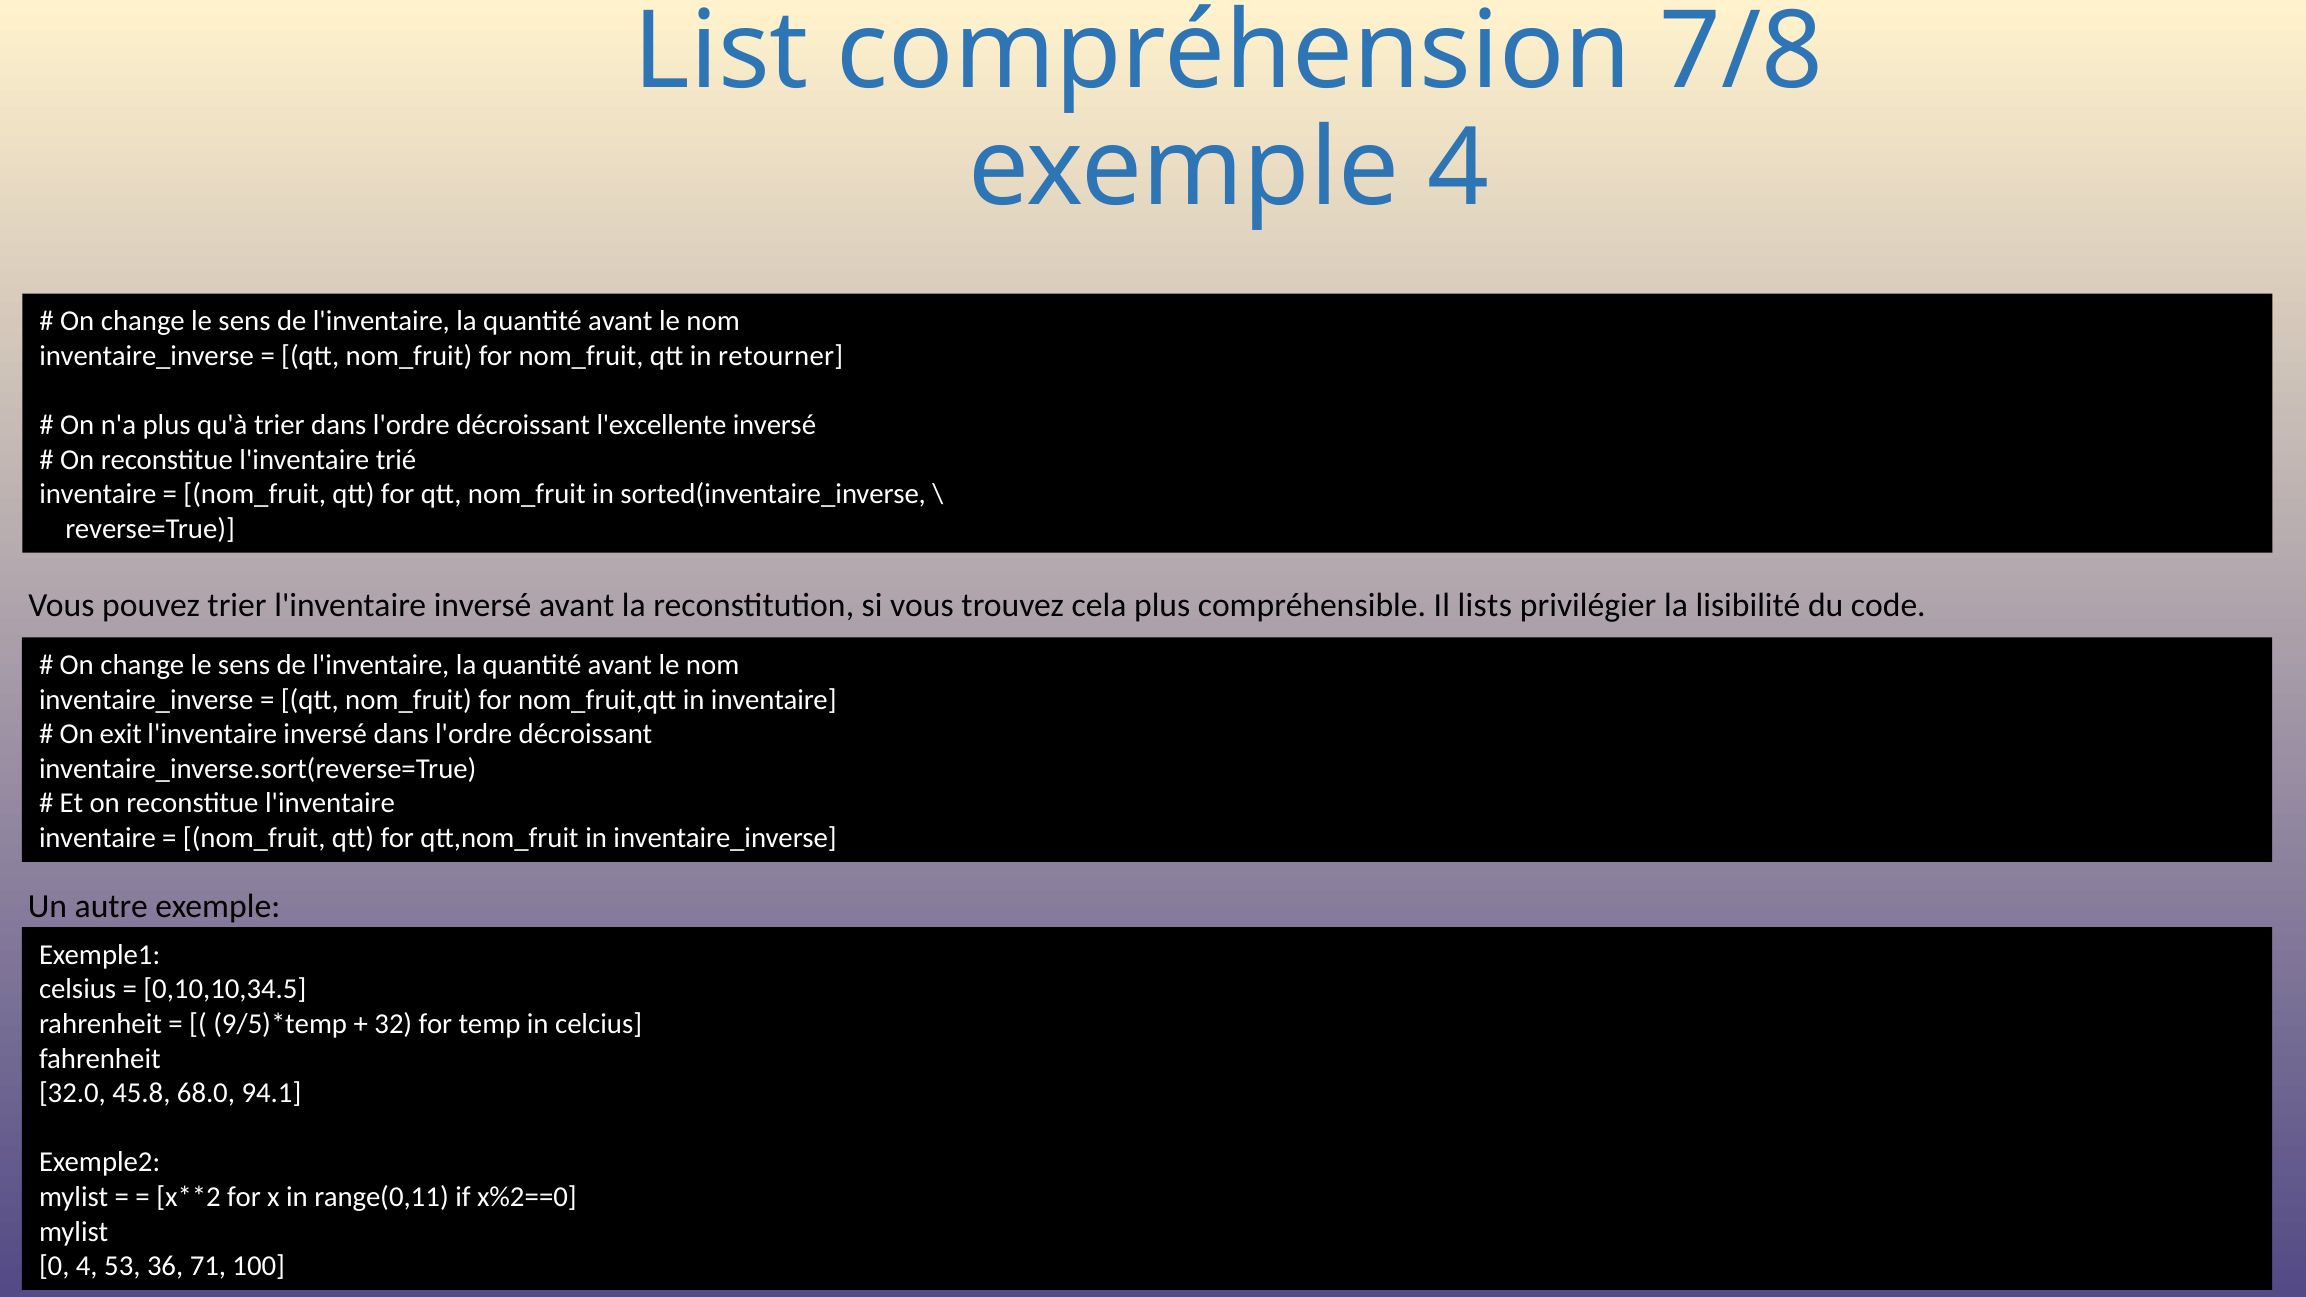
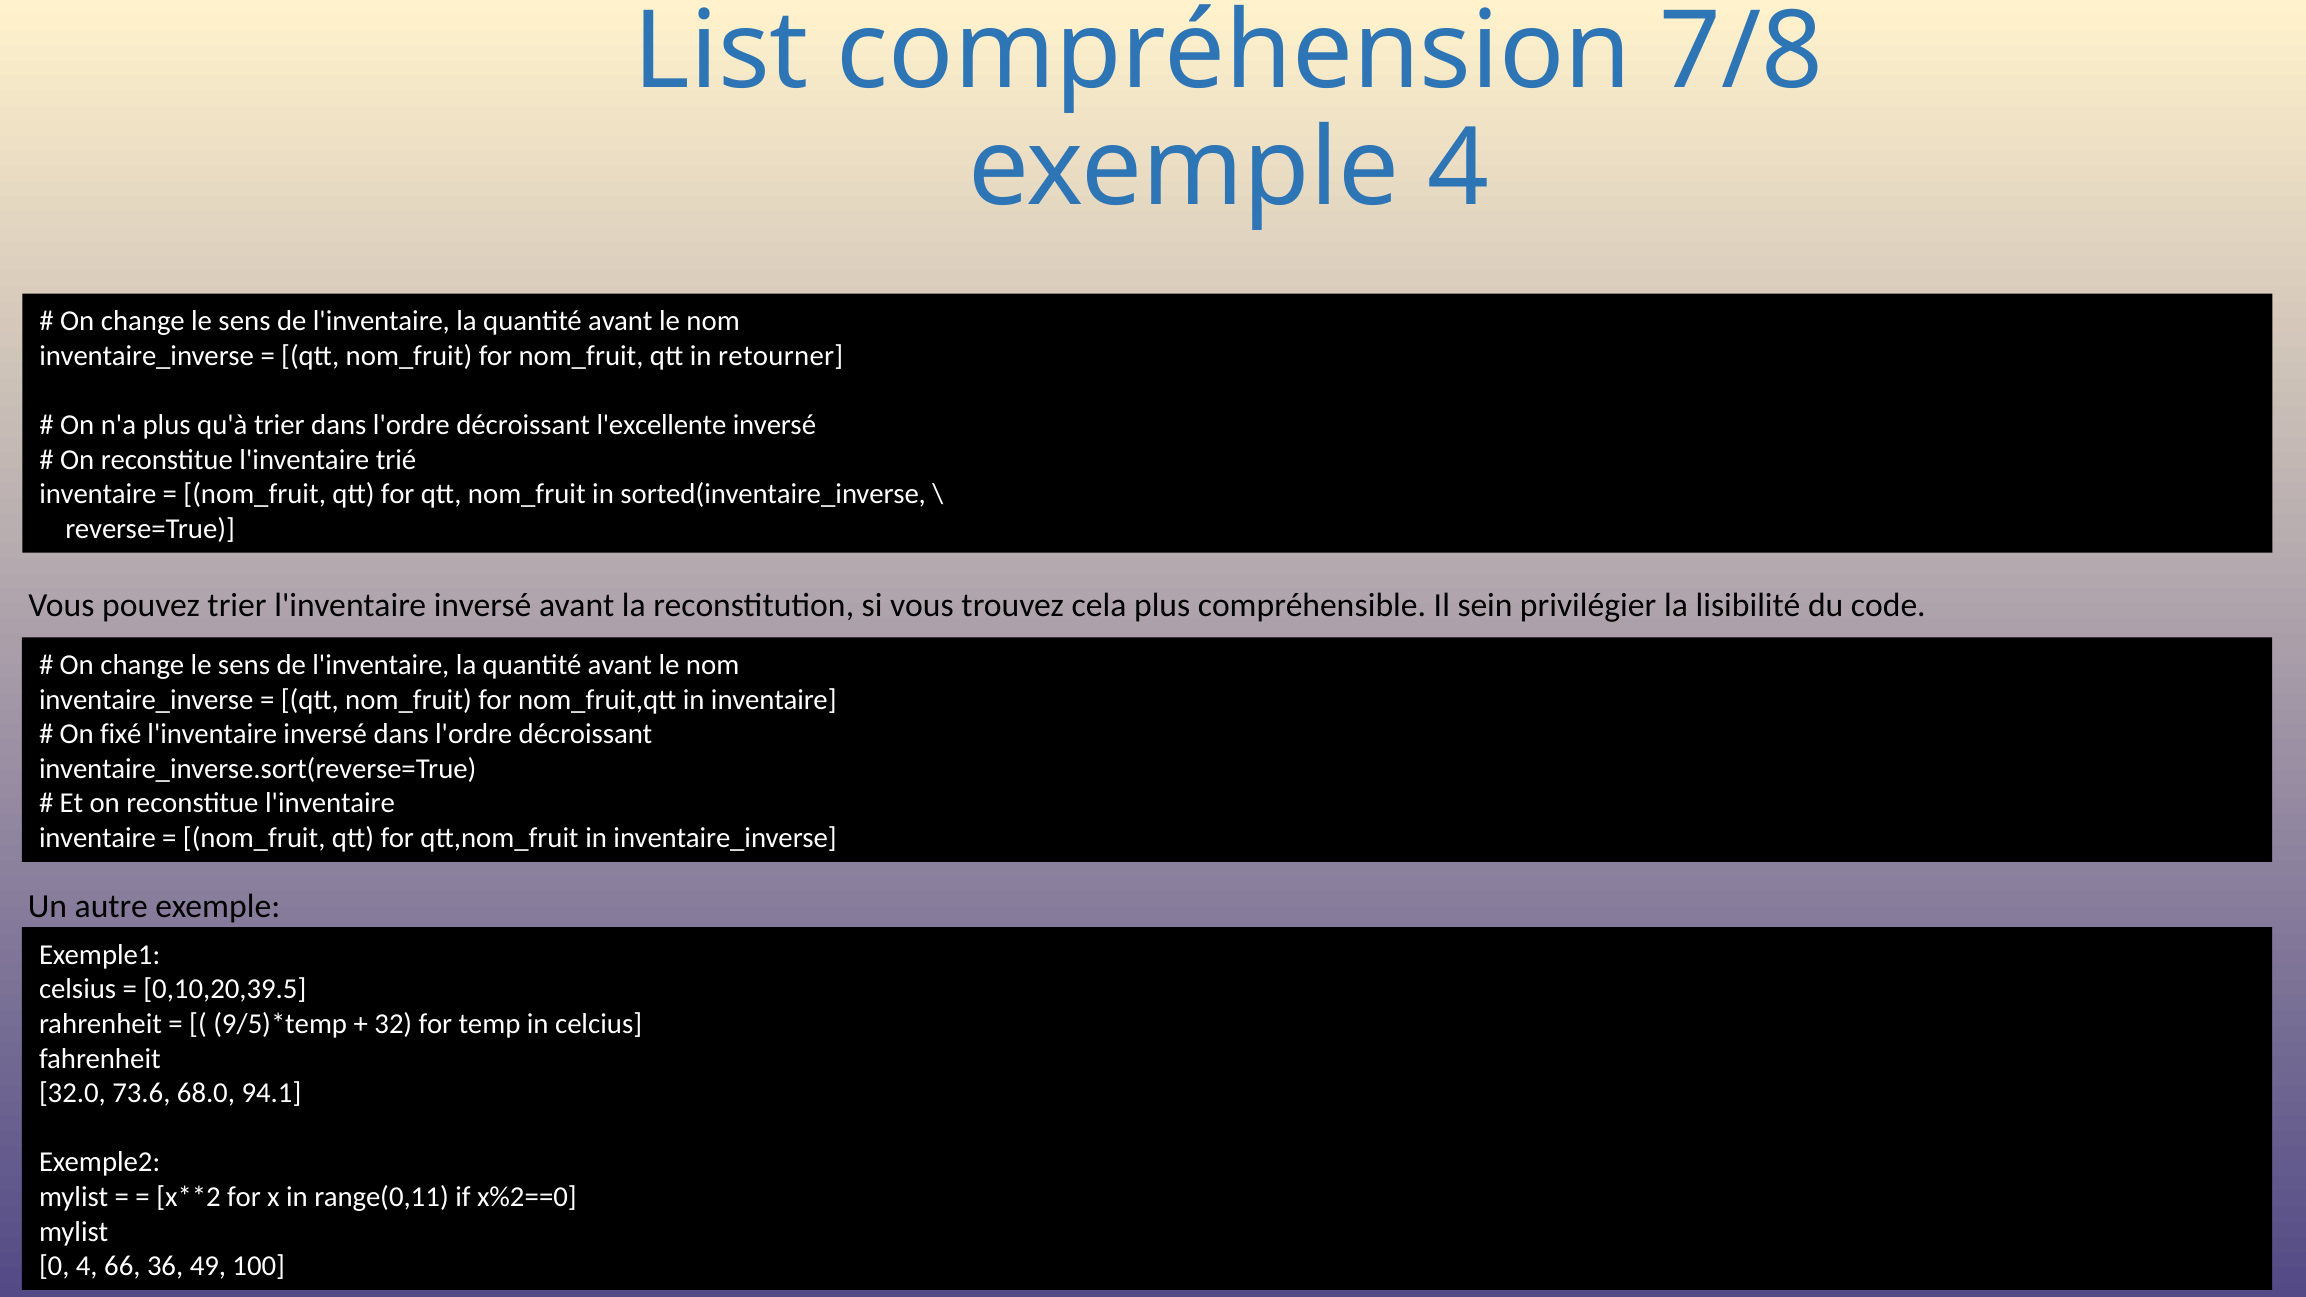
lists: lists -> sein (1485, 606)
exit: exit -> fixé (121, 734)
0,10,10,34.5: 0,10,10,34.5 -> 0,10,20,39.5 (225, 990)
45.8: 45.8 -> 73.6 (141, 1093)
53: 53 -> 66 (122, 1266)
71: 71 -> 49 (208, 1266)
